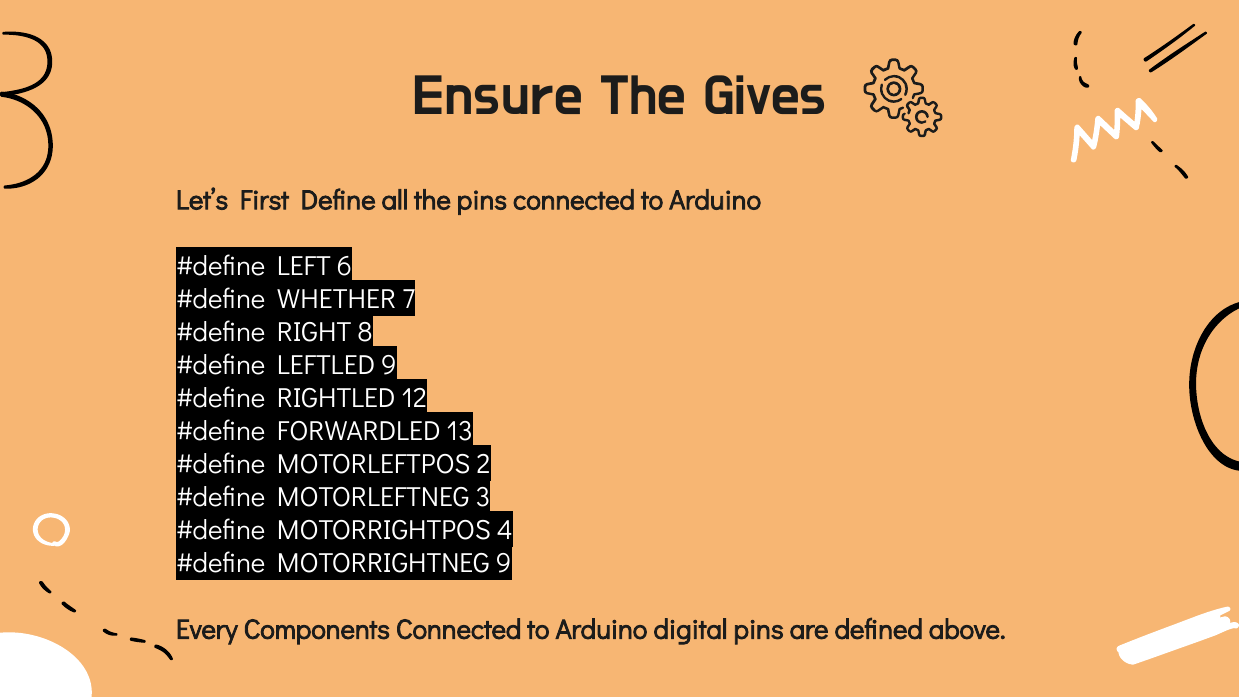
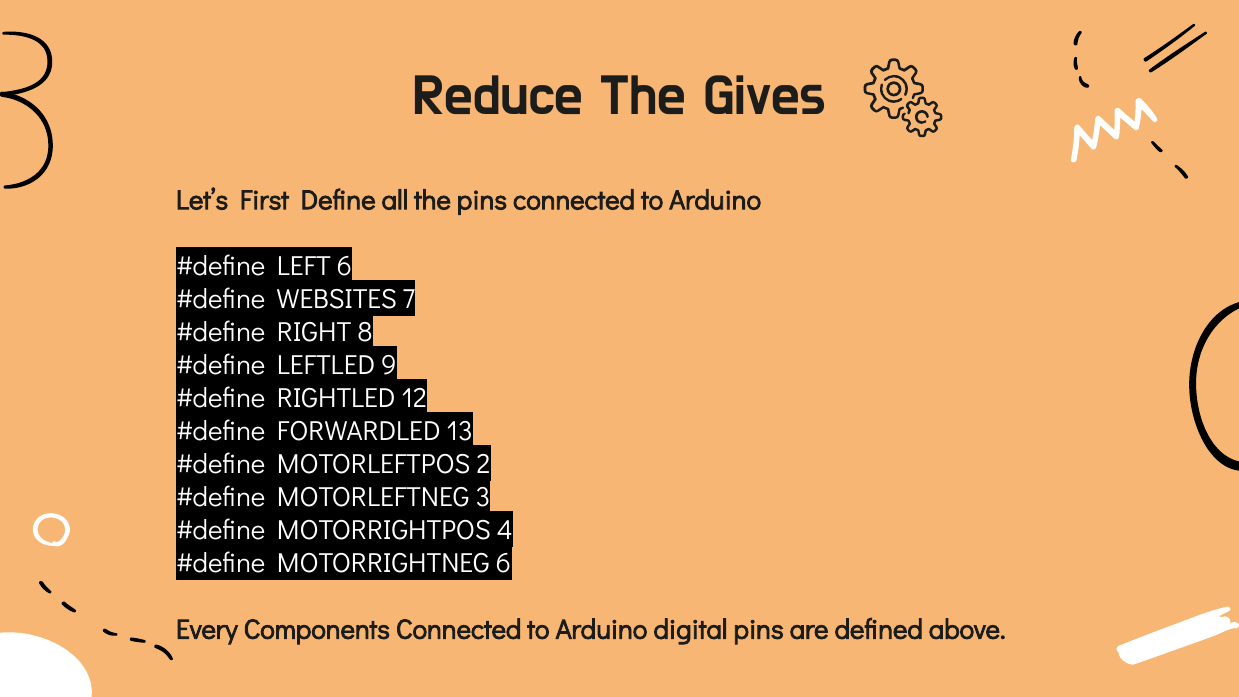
Ensure: Ensure -> Reduce (498, 96)
WHETHER: WHETHER -> WEBSITES (337, 299)
MOTORRIGHTNEG 9: 9 -> 6 (503, 563)
